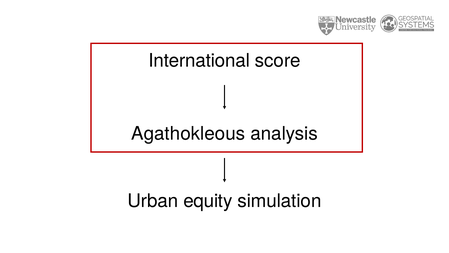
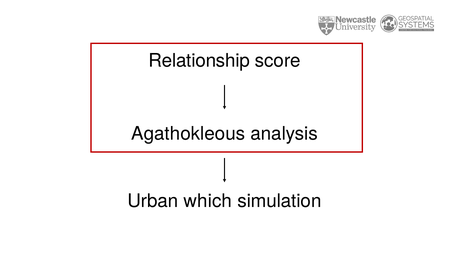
International: International -> Relationship (199, 60)
equity: equity -> which (208, 201)
